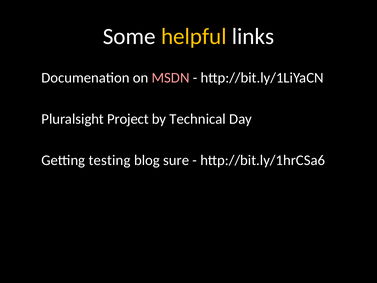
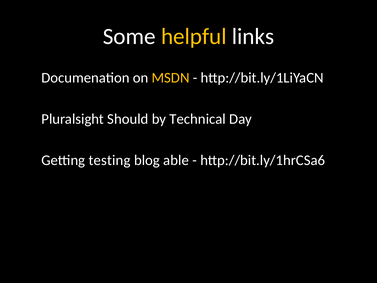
MSDN colour: pink -> yellow (171, 78)
Project: Project -> Should (128, 119)
sure: sure -> able (176, 160)
